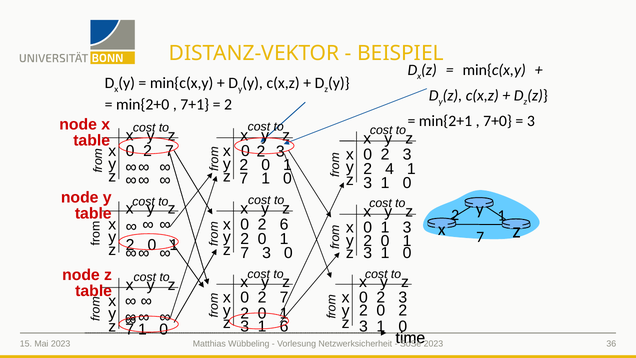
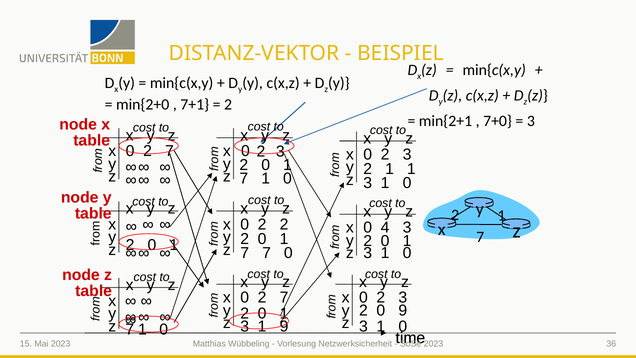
2 4: 4 -> 1 (390, 169)
2 6: 6 -> 2 (284, 224)
1: 1 -> 4 (385, 228)
7 3: 3 -> 7 (267, 253)
2 0 2: 2 -> 9 (403, 310)
1 6: 6 -> 9 (284, 326)
